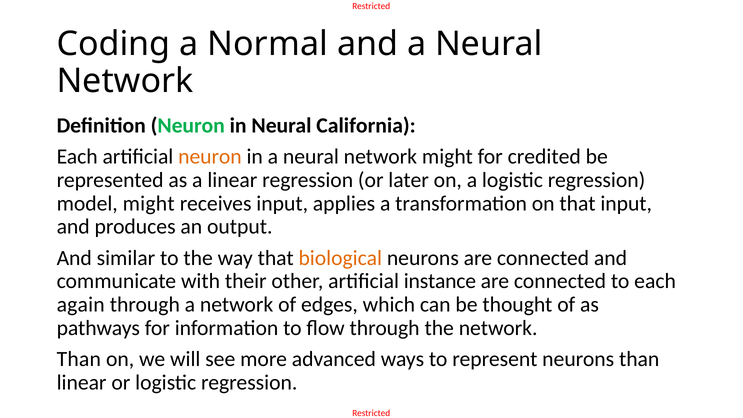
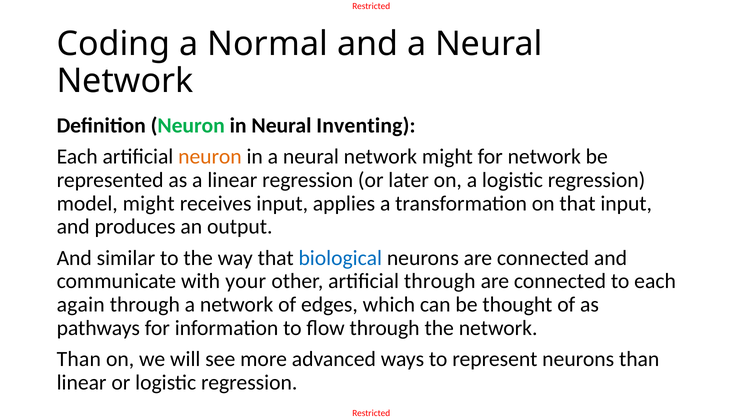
California: California -> Inventing (366, 126)
for credited: credited -> network (544, 157)
biological colour: orange -> blue (340, 258)
their: their -> your (246, 281)
artificial instance: instance -> through (440, 281)
